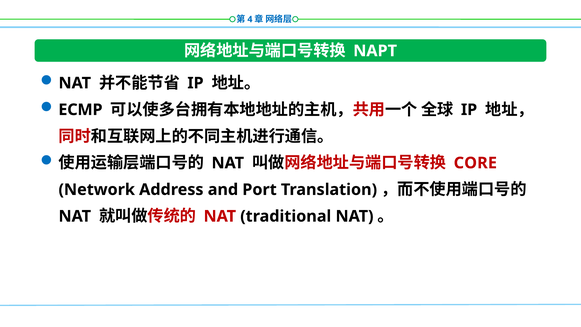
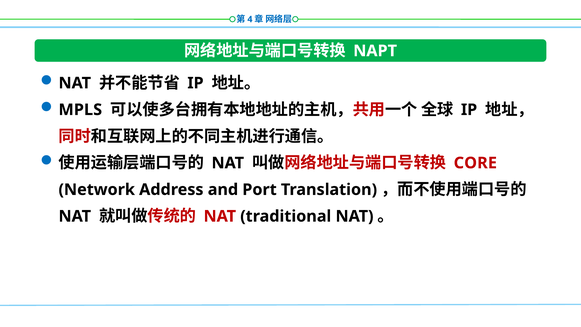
ECMP: ECMP -> MPLS (80, 110)
